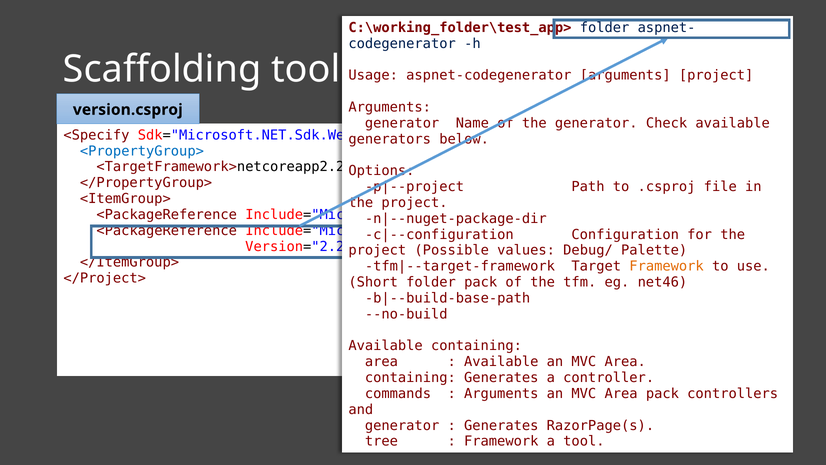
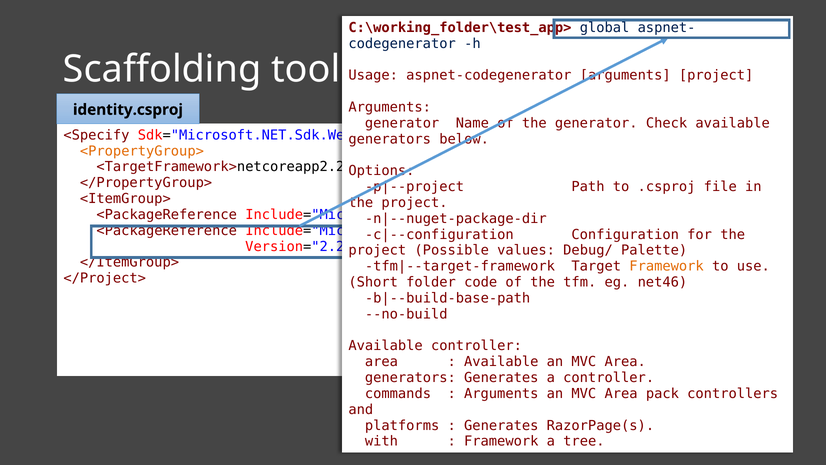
folder: folder -> global (605, 28)
version.csproj: version.csproj -> identity.csproj (128, 110)
<PropertyGroup> colour: blue -> orange (142, 151)
folder pack: pack -> code (481, 282)
Available containing: containing -> controller (476, 346)
containing: containing -> generators (410, 377)
generator: generator -> platforms (402, 425)
tree: tree -> with (381, 441)
a tool: tool -> tree (584, 441)
